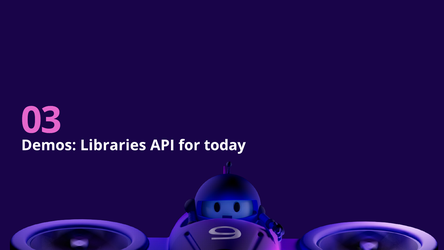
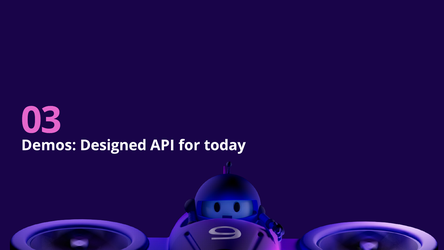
Libraries: Libraries -> Designed (113, 145)
